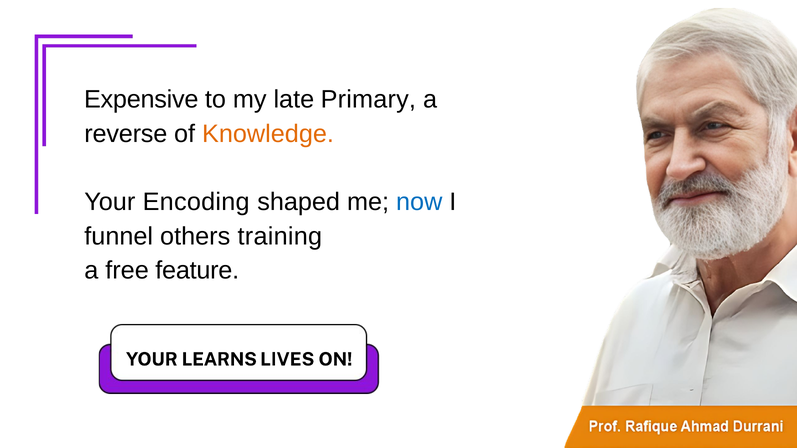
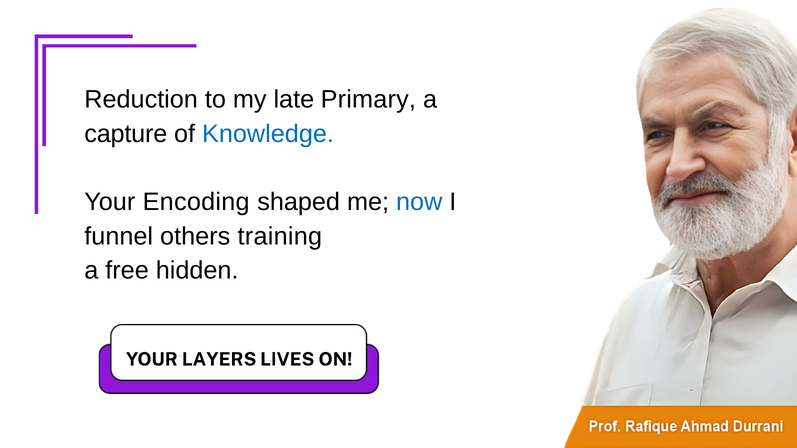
Expensive: Expensive -> Reduction (141, 100)
reverse: reverse -> capture (126, 134)
Knowledge colour: orange -> blue (268, 134)
feature: feature -> hidden (197, 271)
LEARNS: LEARNS -> LAYERS (219, 360)
